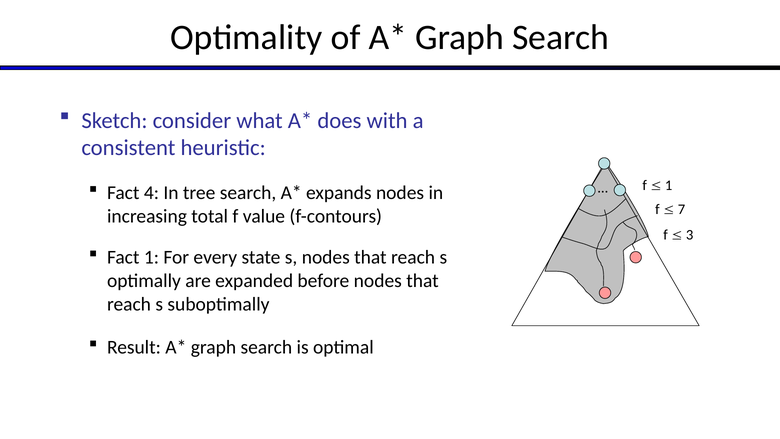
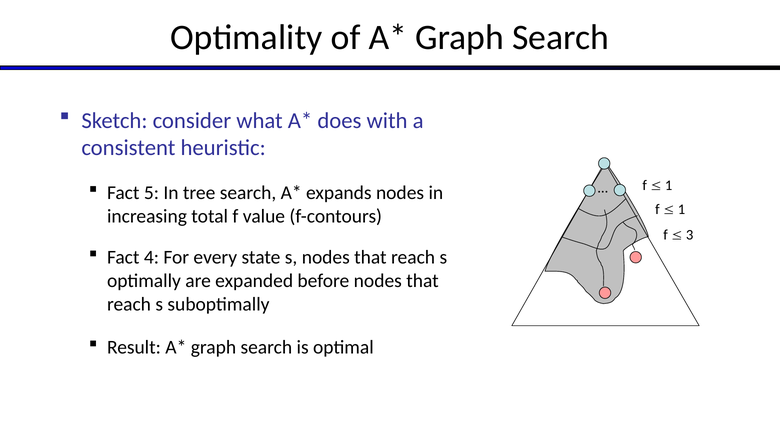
4: 4 -> 5 (151, 193)
7: 7 -> 1 (681, 209)
Fact 1: 1 -> 4 (151, 257)
